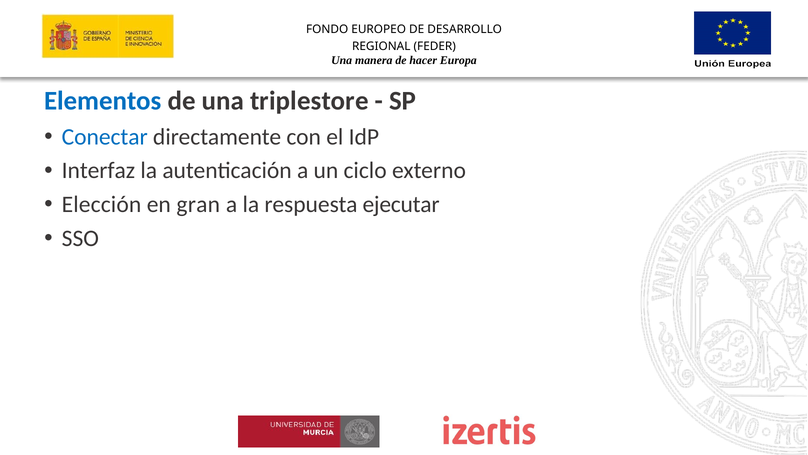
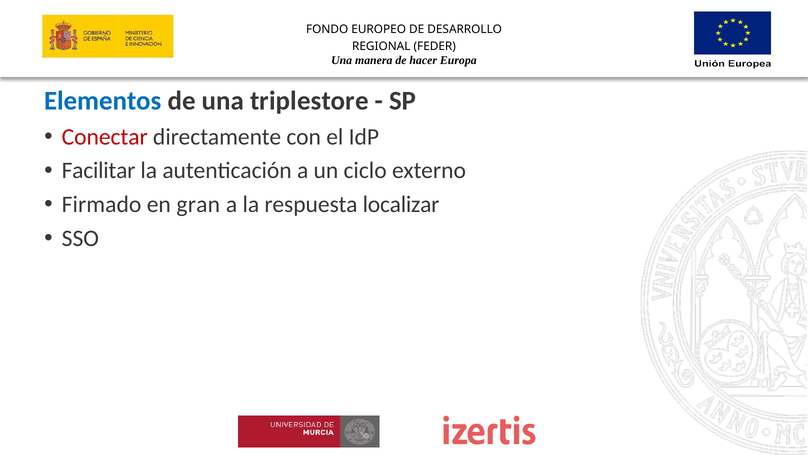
Conectar colour: blue -> red (105, 137)
Interfaz: Interfaz -> Facilitar (99, 171)
Elección: Elección -> Firmado (102, 204)
ejecutar: ejecutar -> localizar (401, 204)
